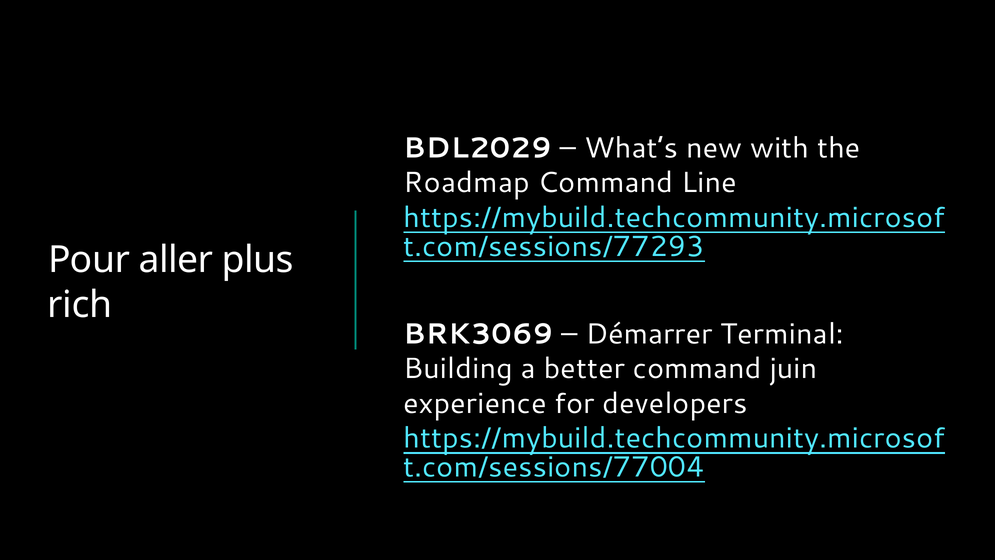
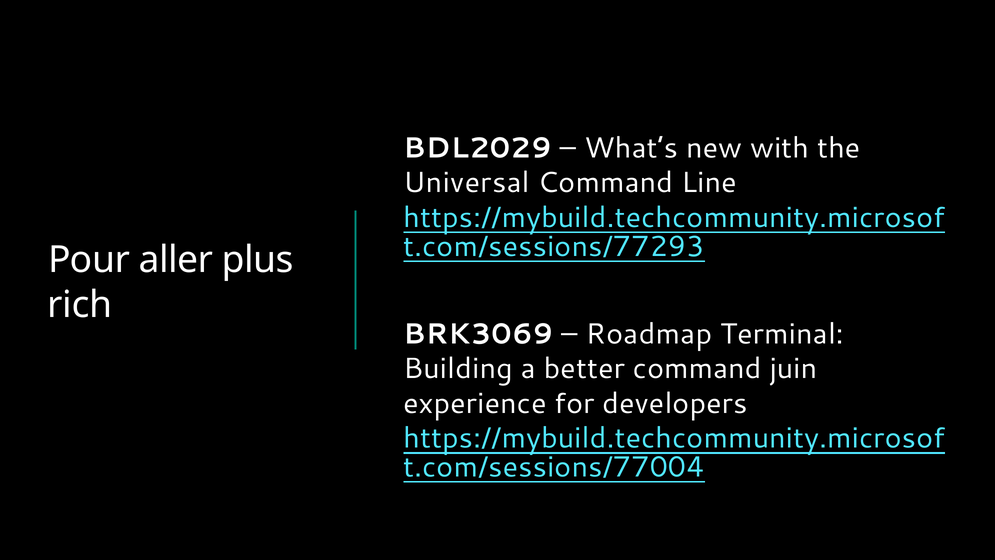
Roadmap: Roadmap -> Universal (467, 183)
Démarrer: Démarrer -> Roadmap (649, 334)
